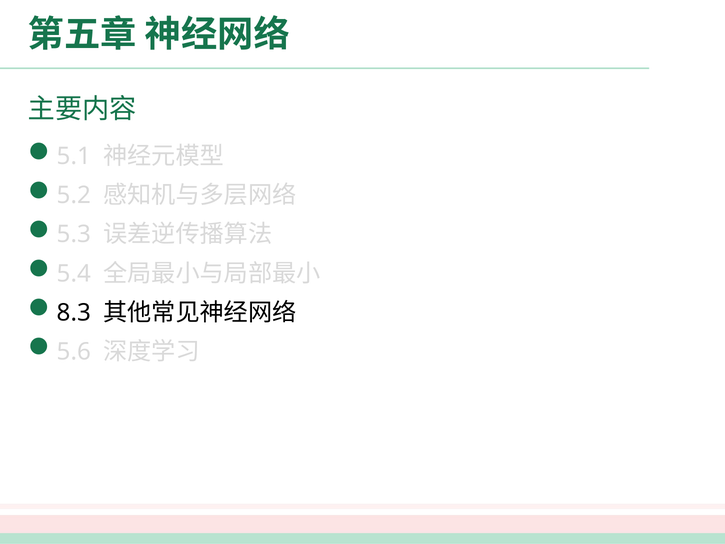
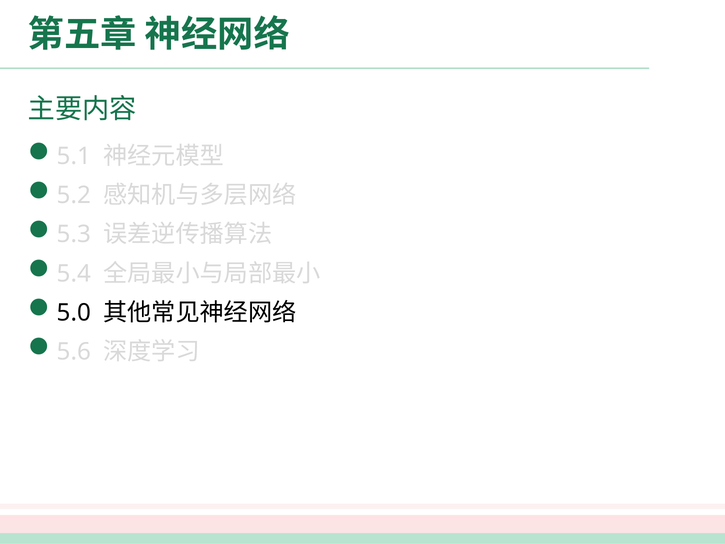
8.3: 8.3 -> 5.0 (74, 313)
